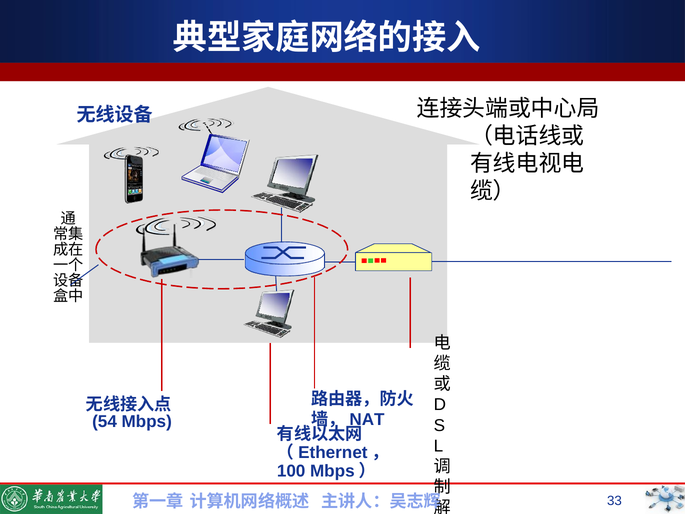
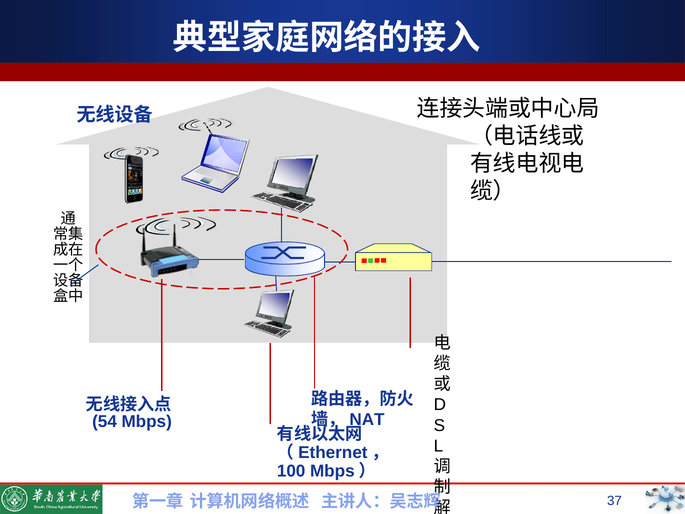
33: 33 -> 37 (614, 501)
